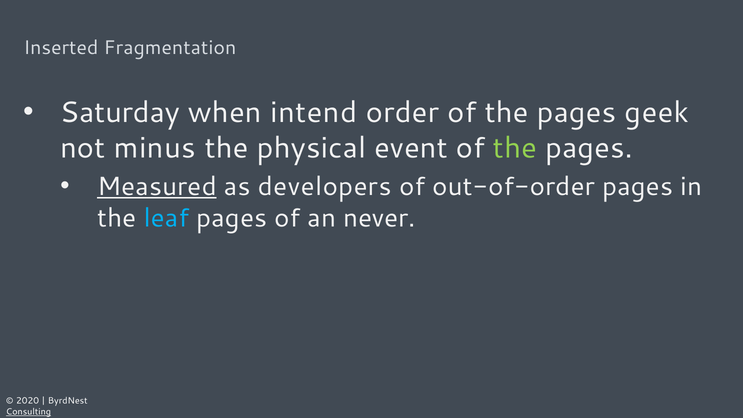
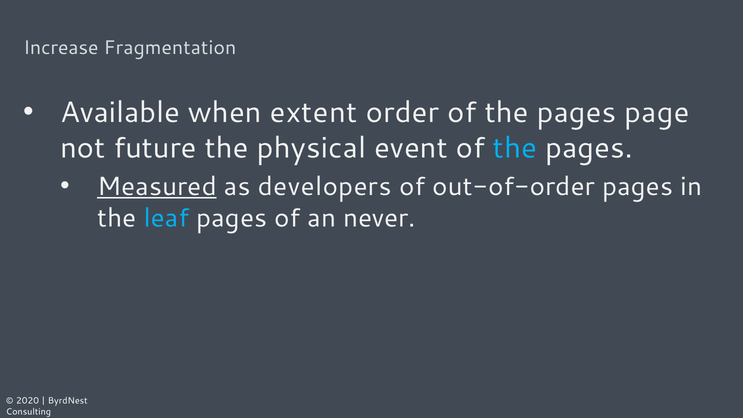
Inserted: Inserted -> Increase (61, 48)
Saturday: Saturday -> Available (120, 113)
intend: intend -> extent (314, 113)
geek: geek -> page (657, 113)
minus: minus -> future (155, 148)
the colour: light green -> light blue (515, 148)
Consulting underline: present -> none (28, 412)
